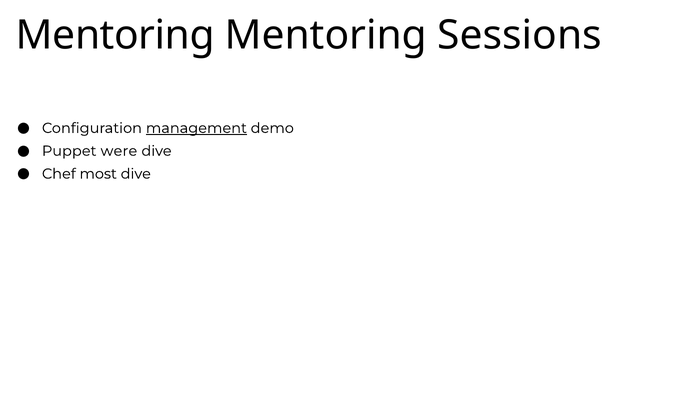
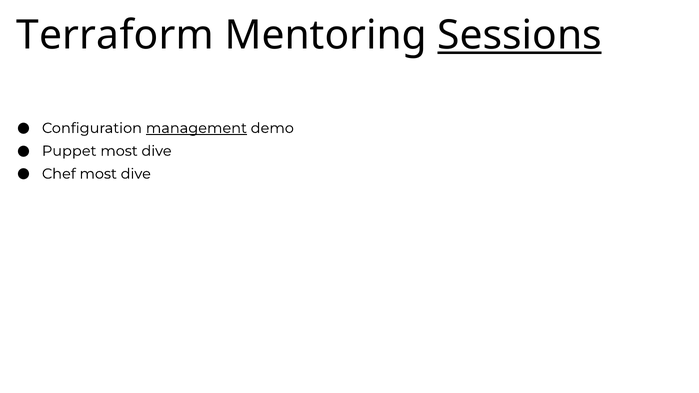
Mentoring: Mentoring -> Terraform (115, 35)
Sessions underline: none -> present (520, 35)
Puppet were: were -> most (119, 151)
